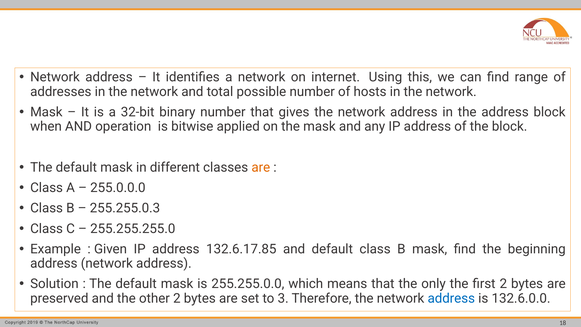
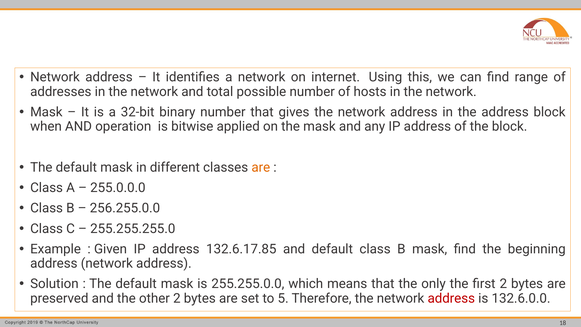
255.255.0.3: 255.255.0.3 -> 256.255.0.0 (125, 208)
3: 3 -> 5 (283, 298)
address colour: blue -> red (451, 298)
